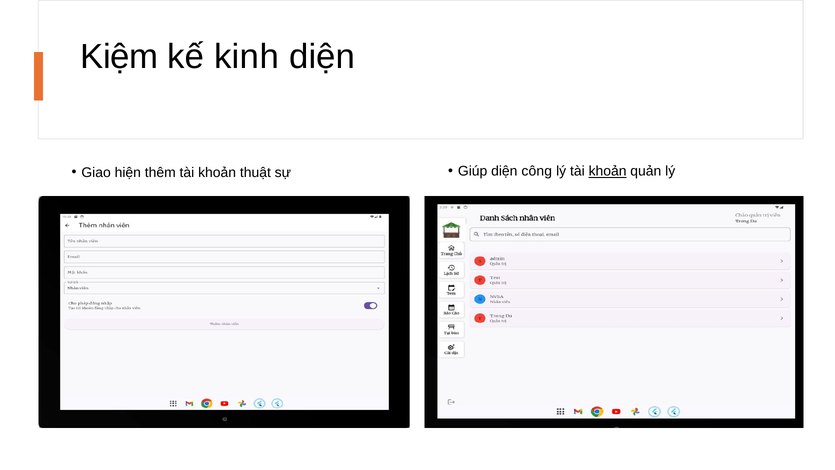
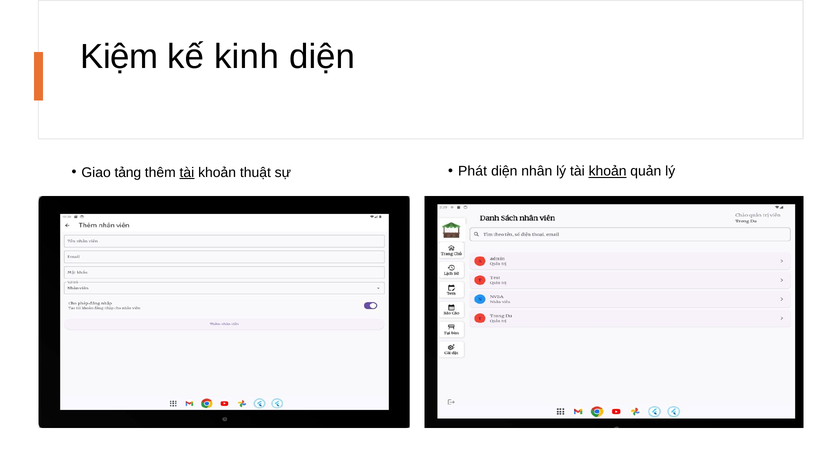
hiện: hiện -> tảng (128, 172)
tài underline: none -> present (187, 172)
Giúp: Giúp -> Phát (473, 171)
công: công -> nhân (537, 171)
